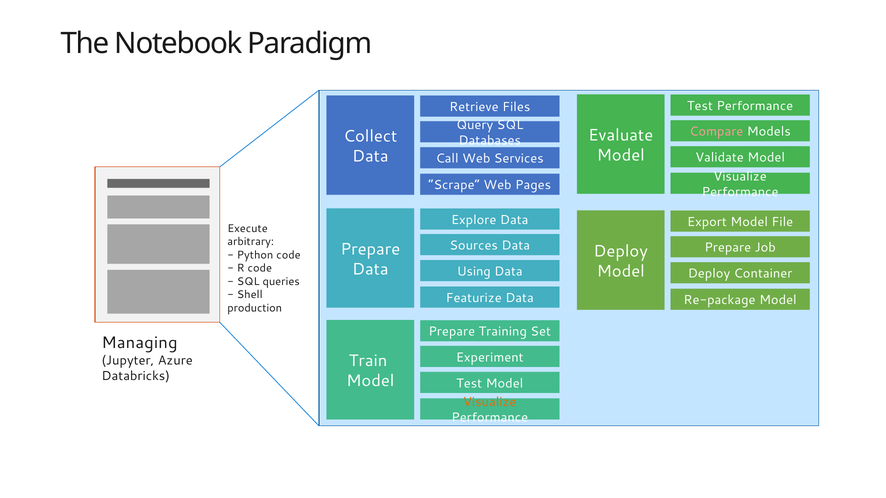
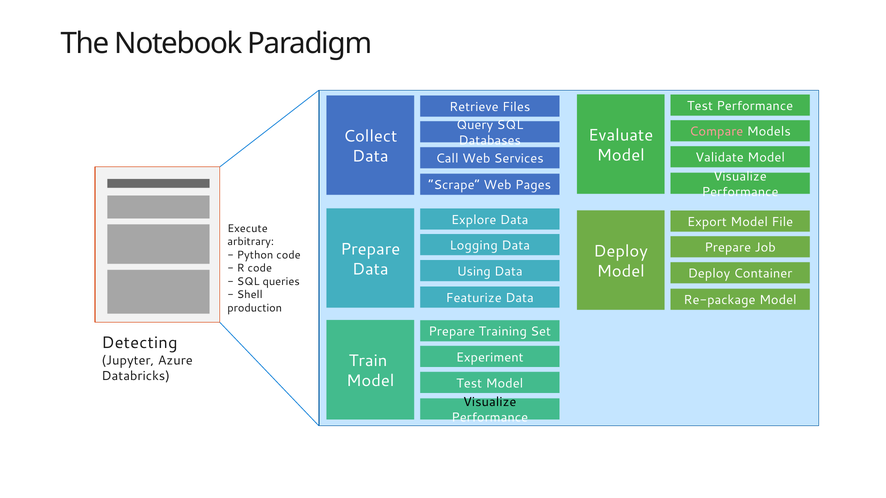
Sources: Sources -> Logging (474, 246)
Managing: Managing -> Detecting (140, 343)
Visualize colour: orange -> black (490, 402)
